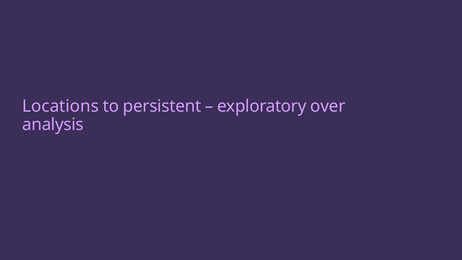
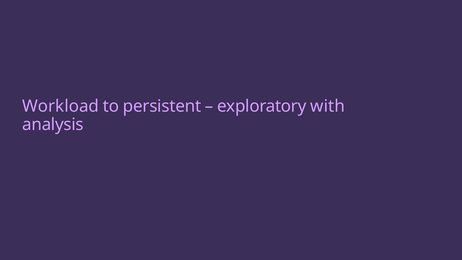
Locations: Locations -> Workload (61, 106)
over: over -> with (328, 106)
